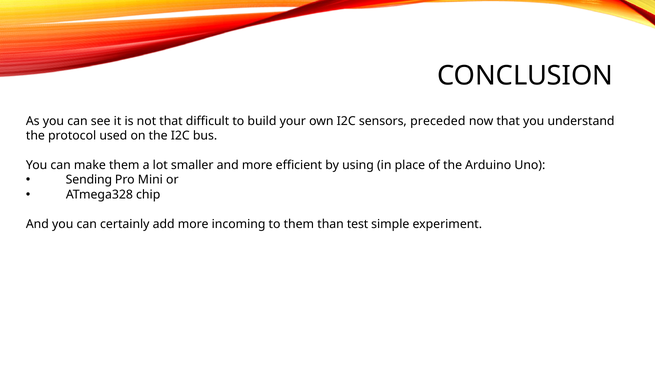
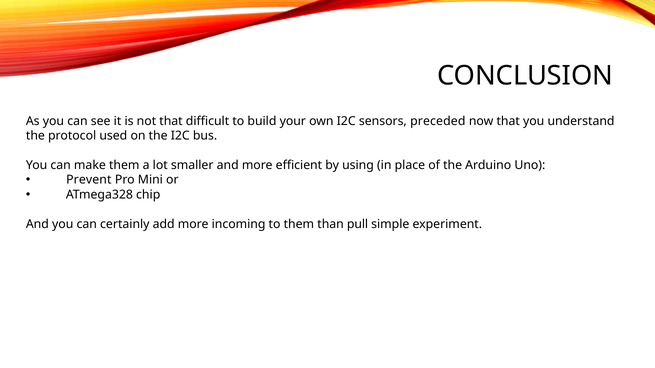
Sending: Sending -> Prevent (89, 180)
test: test -> pull (358, 224)
